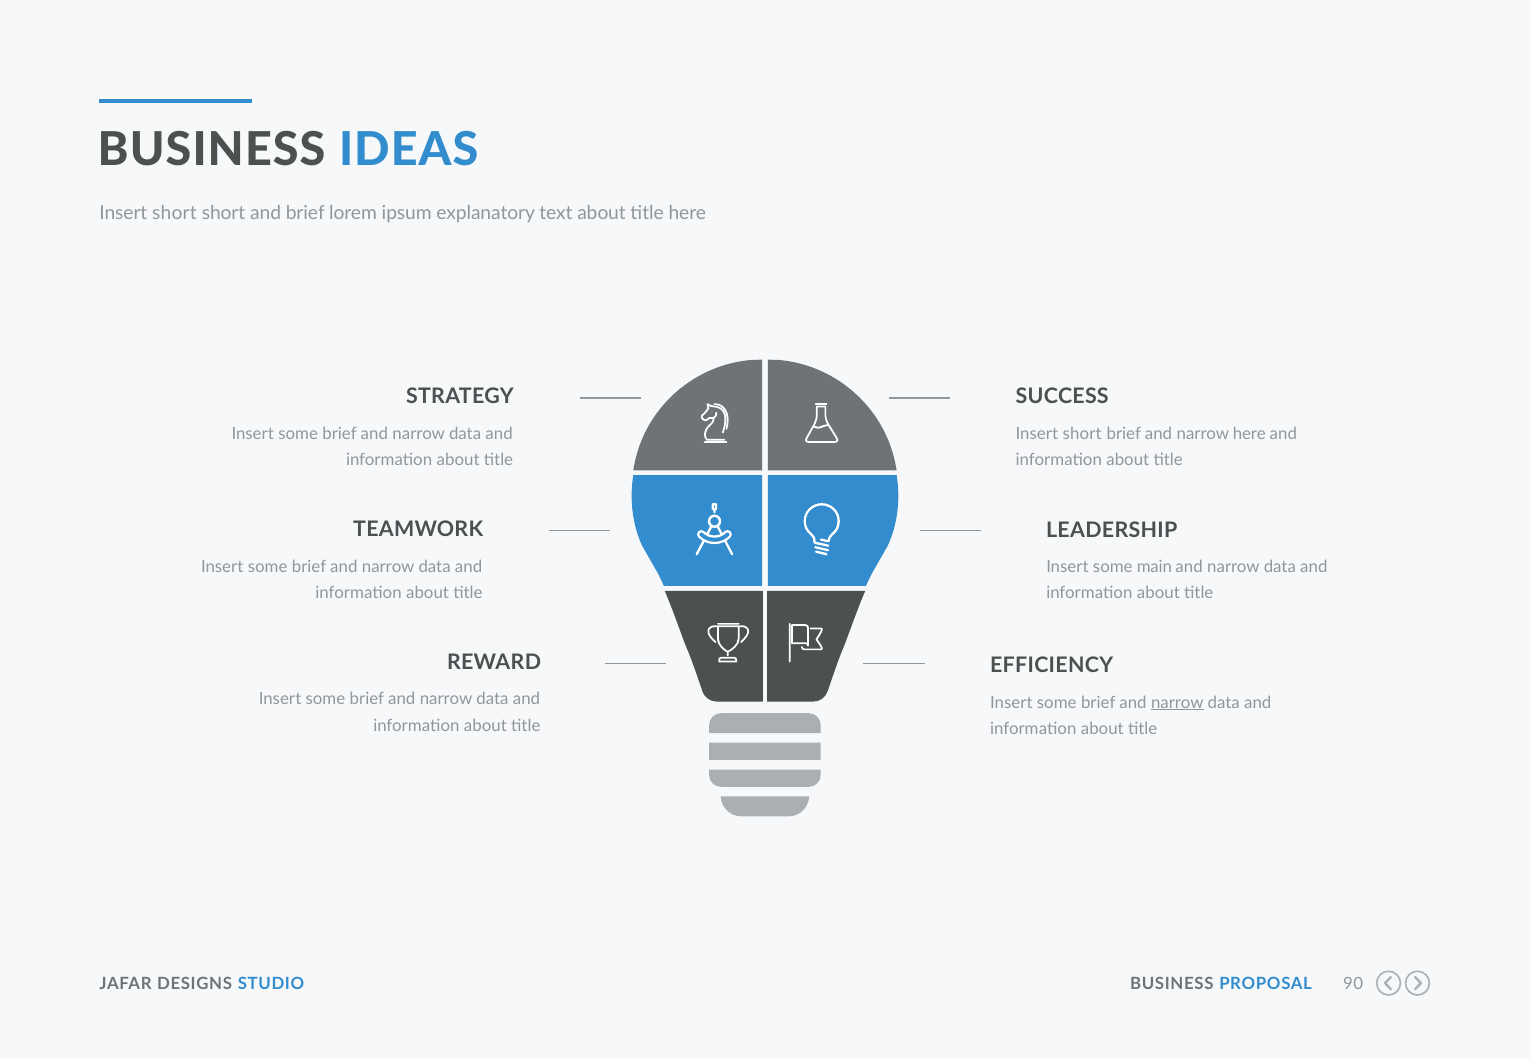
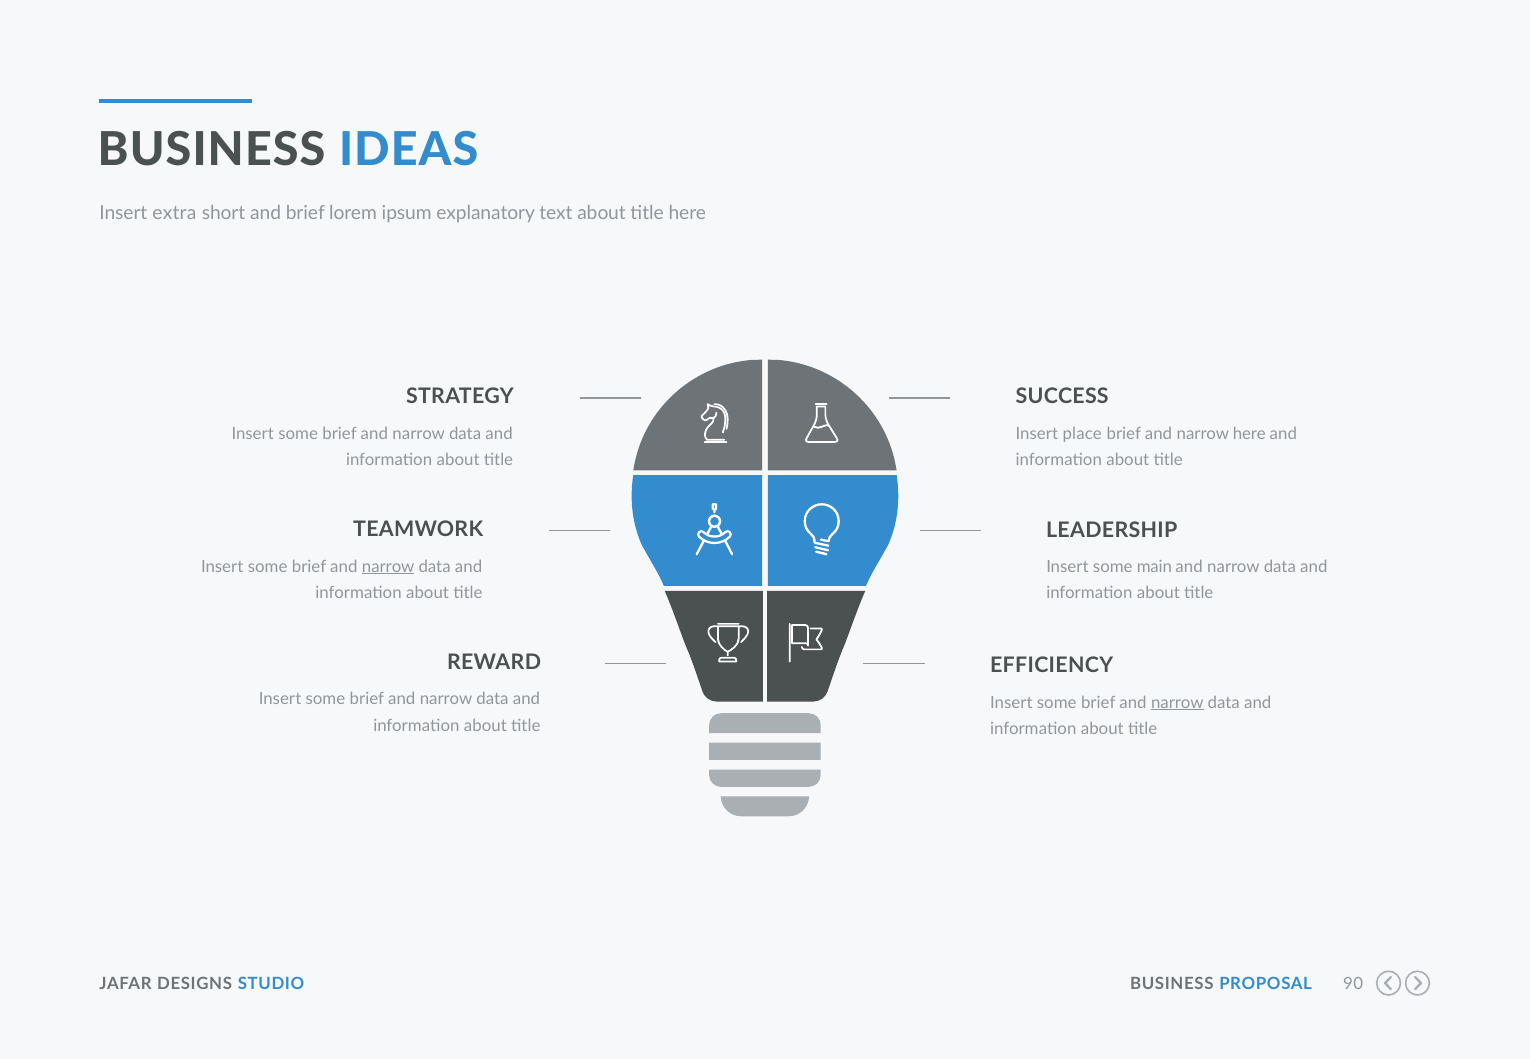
short: short -> extra (174, 213)
short: short -> place (1082, 434)
narrow underline: none -> present (388, 567)
